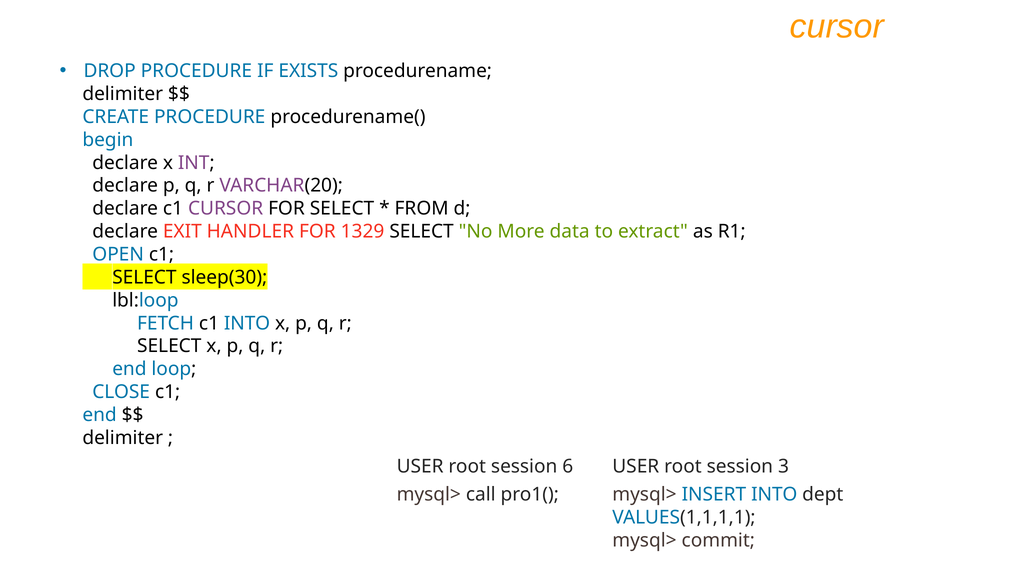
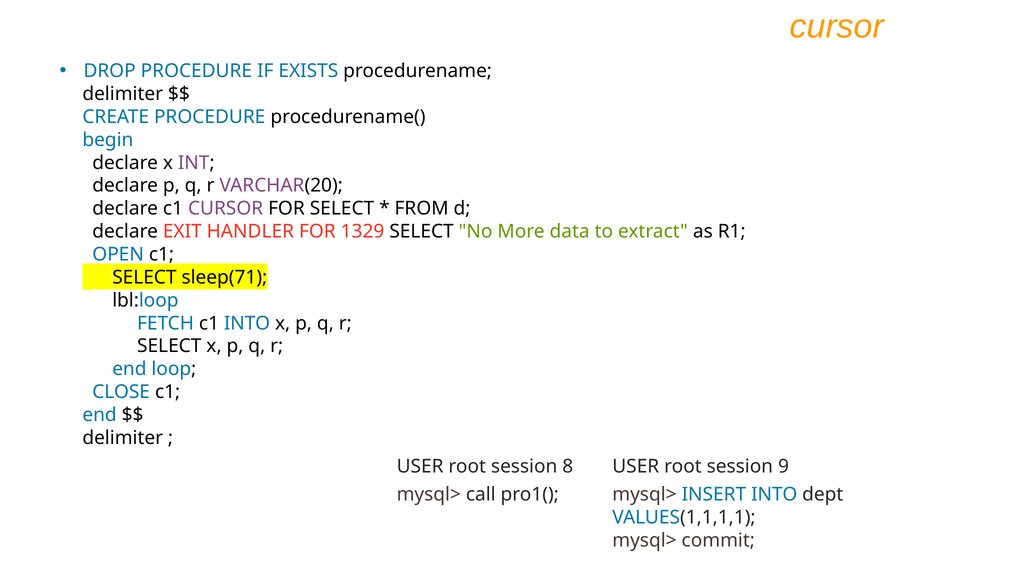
sleep(30: sleep(30 -> sleep(71 (224, 277)
6: 6 -> 8 (568, 467)
3: 3 -> 9 (783, 467)
